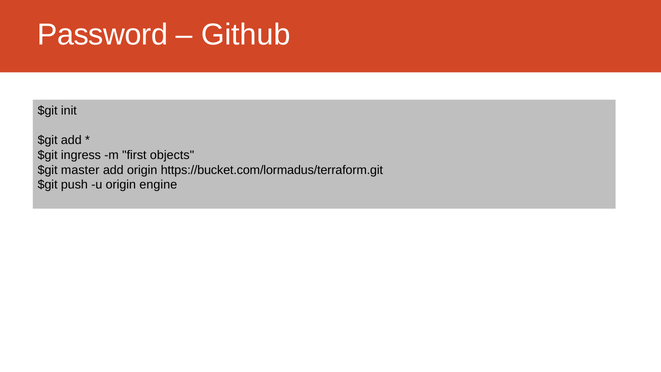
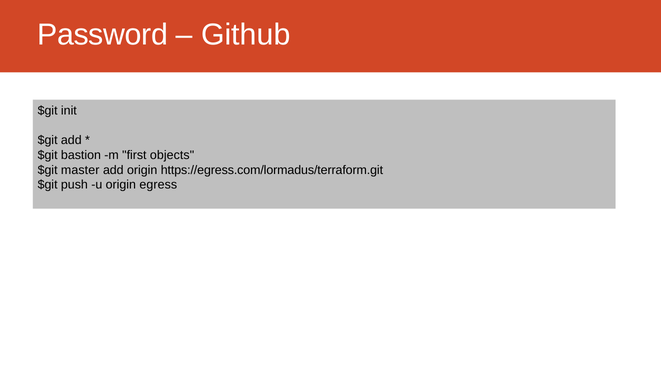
ingress: ingress -> bastion (81, 155)
https://bucket.com/lormadus/terraform.git: https://bucket.com/lormadus/terraform.git -> https://egress.com/lormadus/terraform.git (272, 170)
engine: engine -> egress (158, 185)
